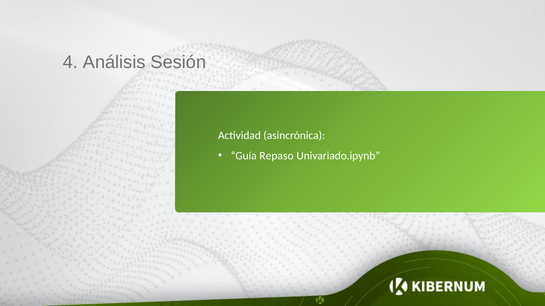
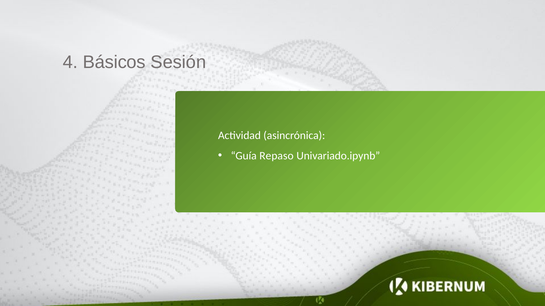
Análisis: Análisis -> Básicos (114, 62)
